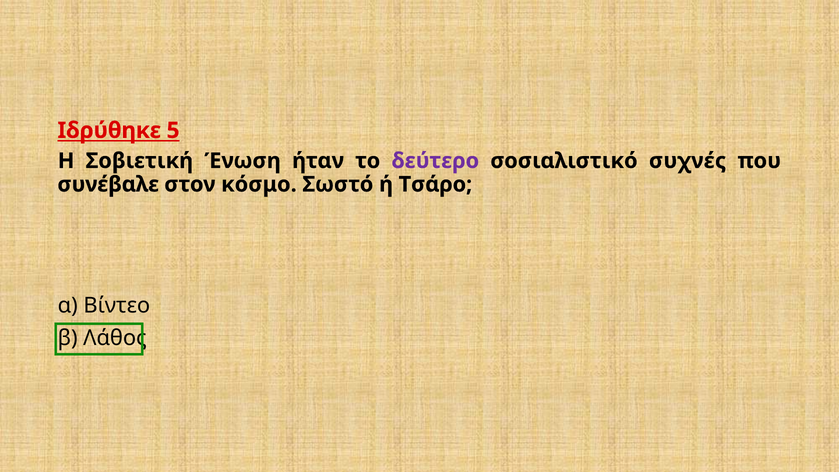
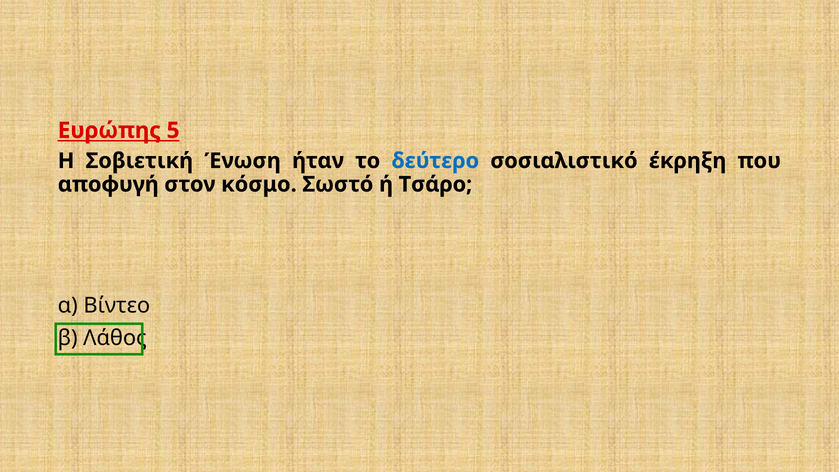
Ιδρύθηκε: Ιδρύθηκε -> Ευρώπης (109, 130)
δεύτερο colour: purple -> blue (435, 161)
συχνές: συχνές -> έκρηξη (688, 161)
συνέβαλε: συνέβαλε -> αποφυγή (108, 184)
